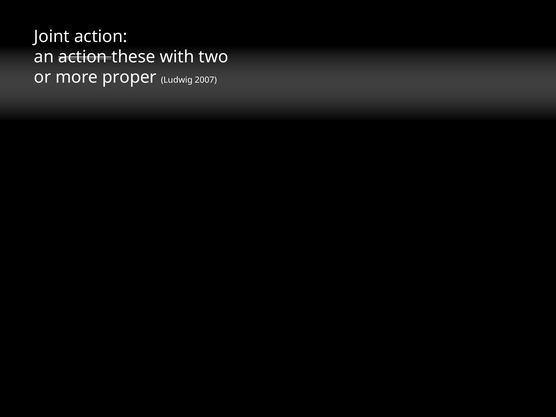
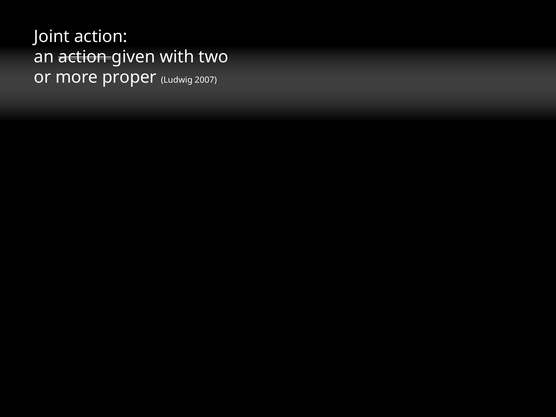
these: these -> given (133, 57)
